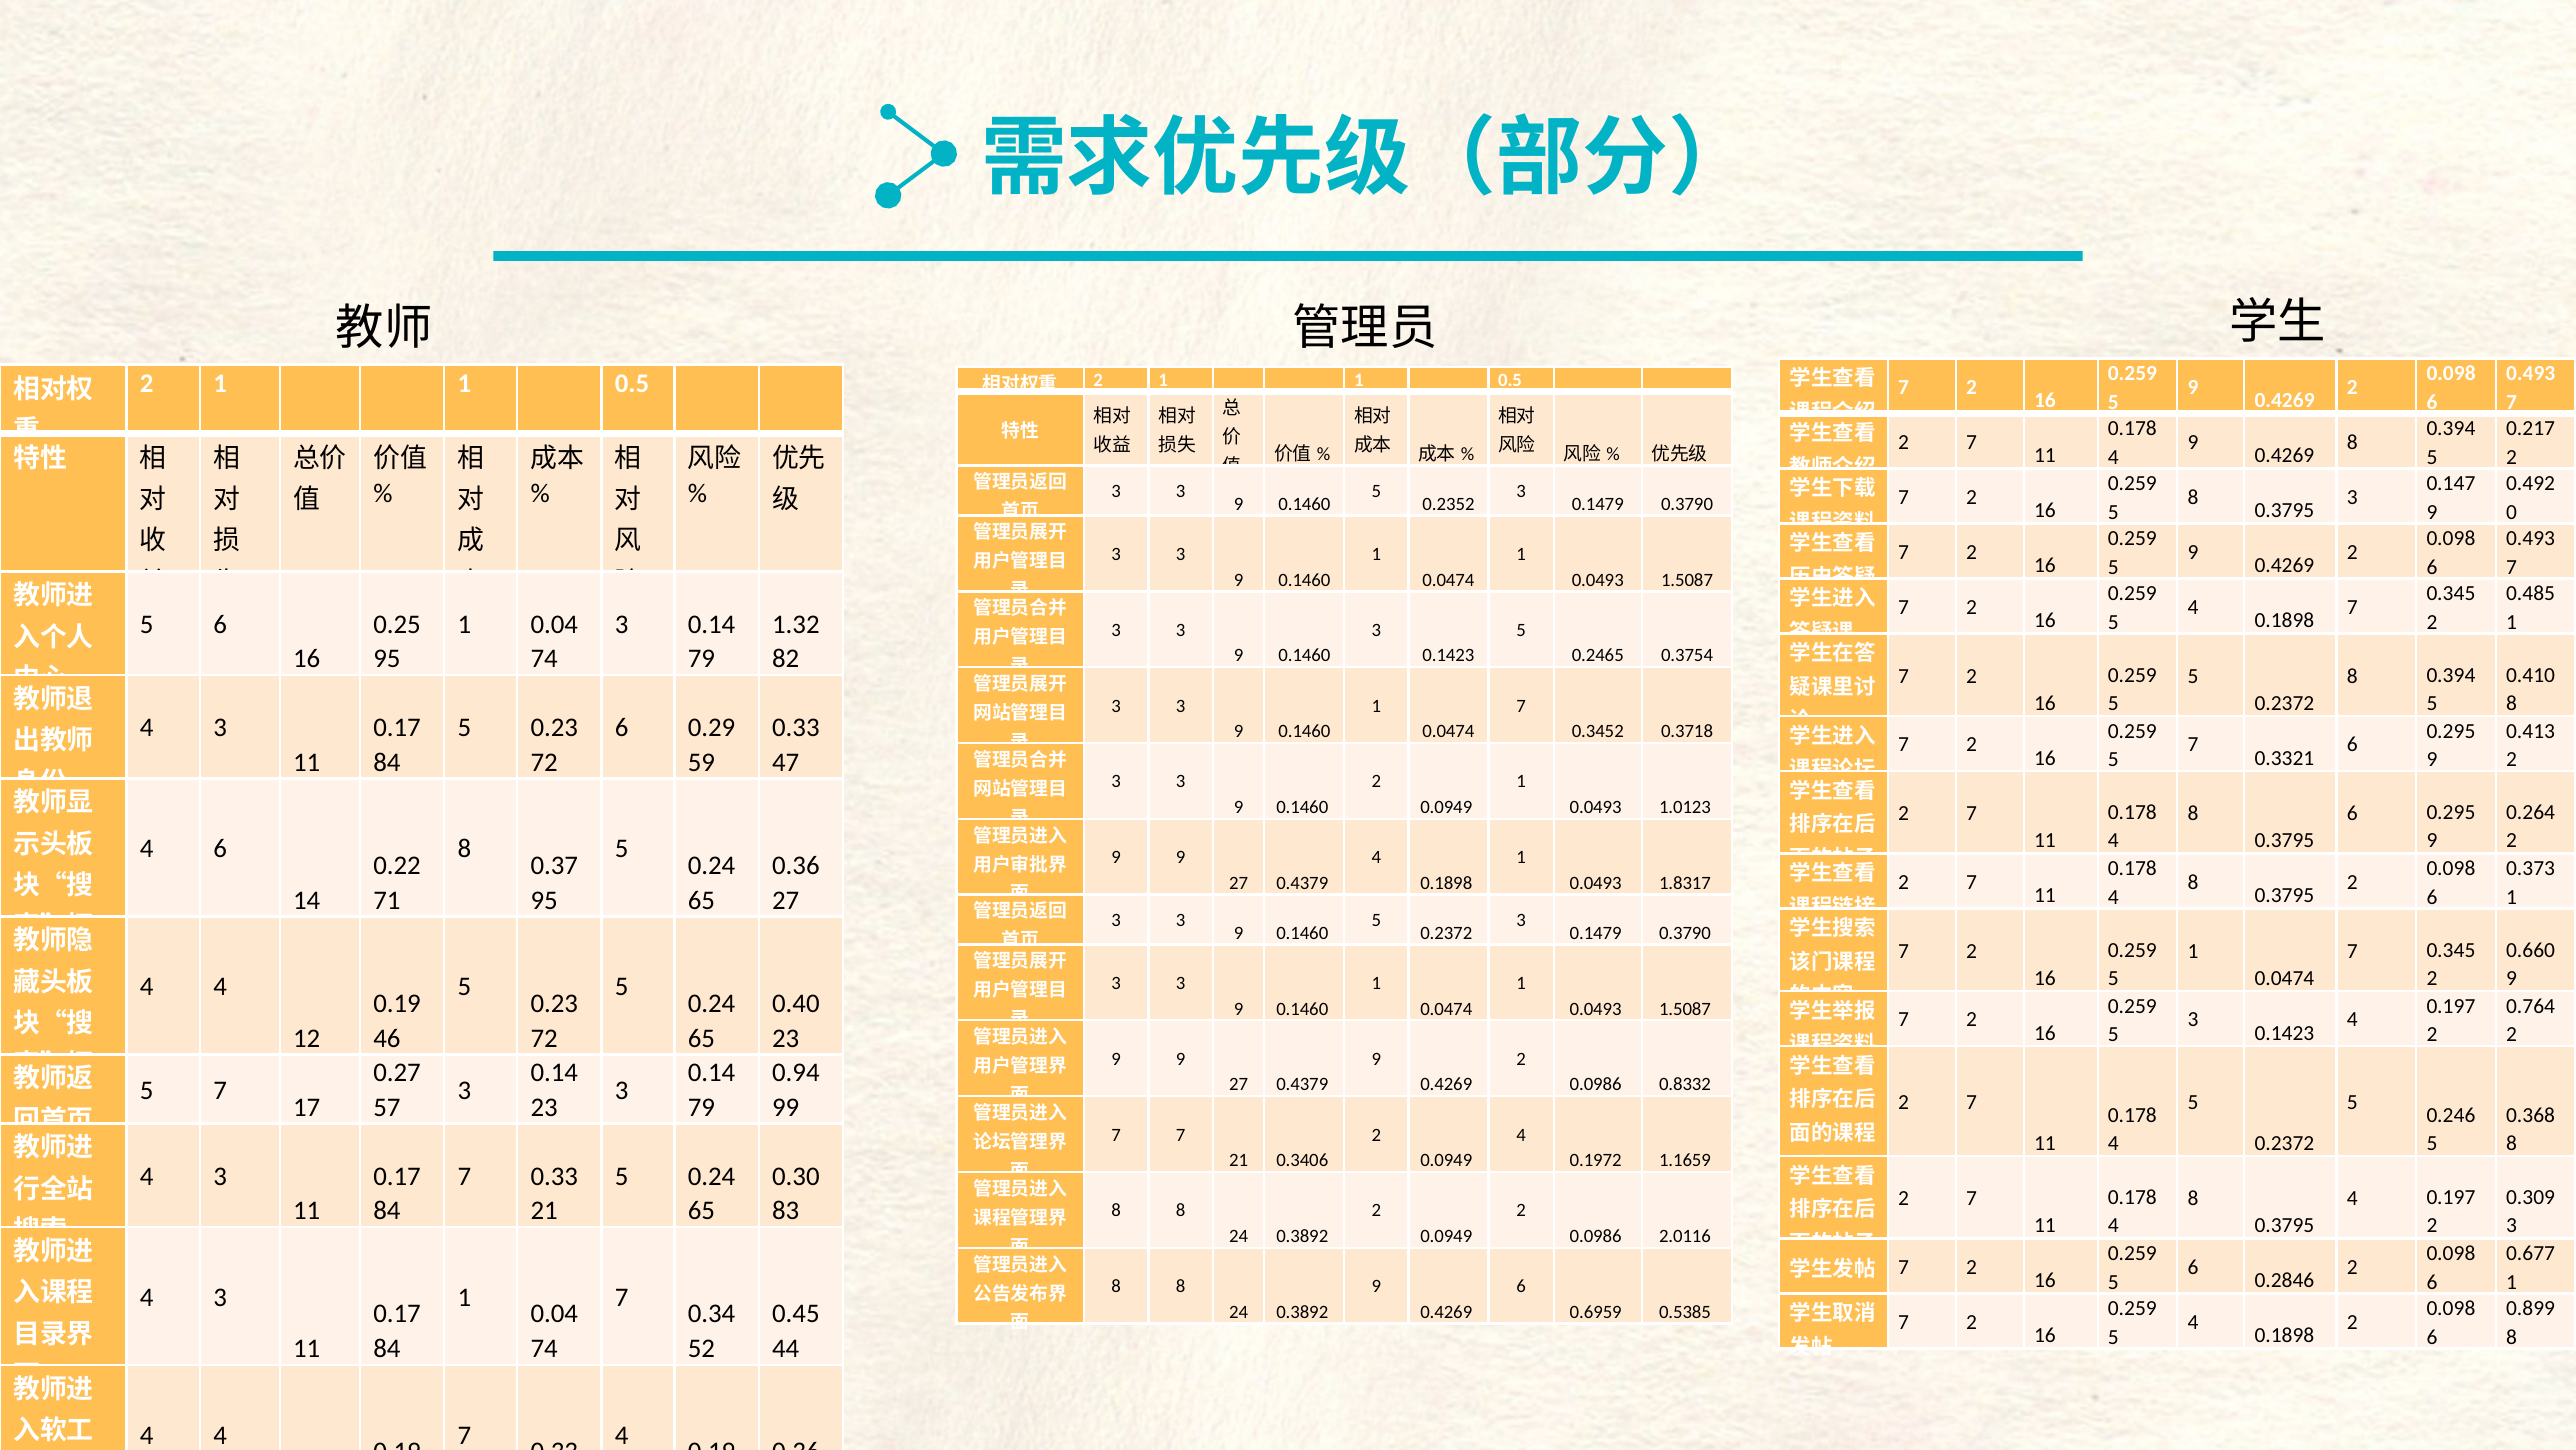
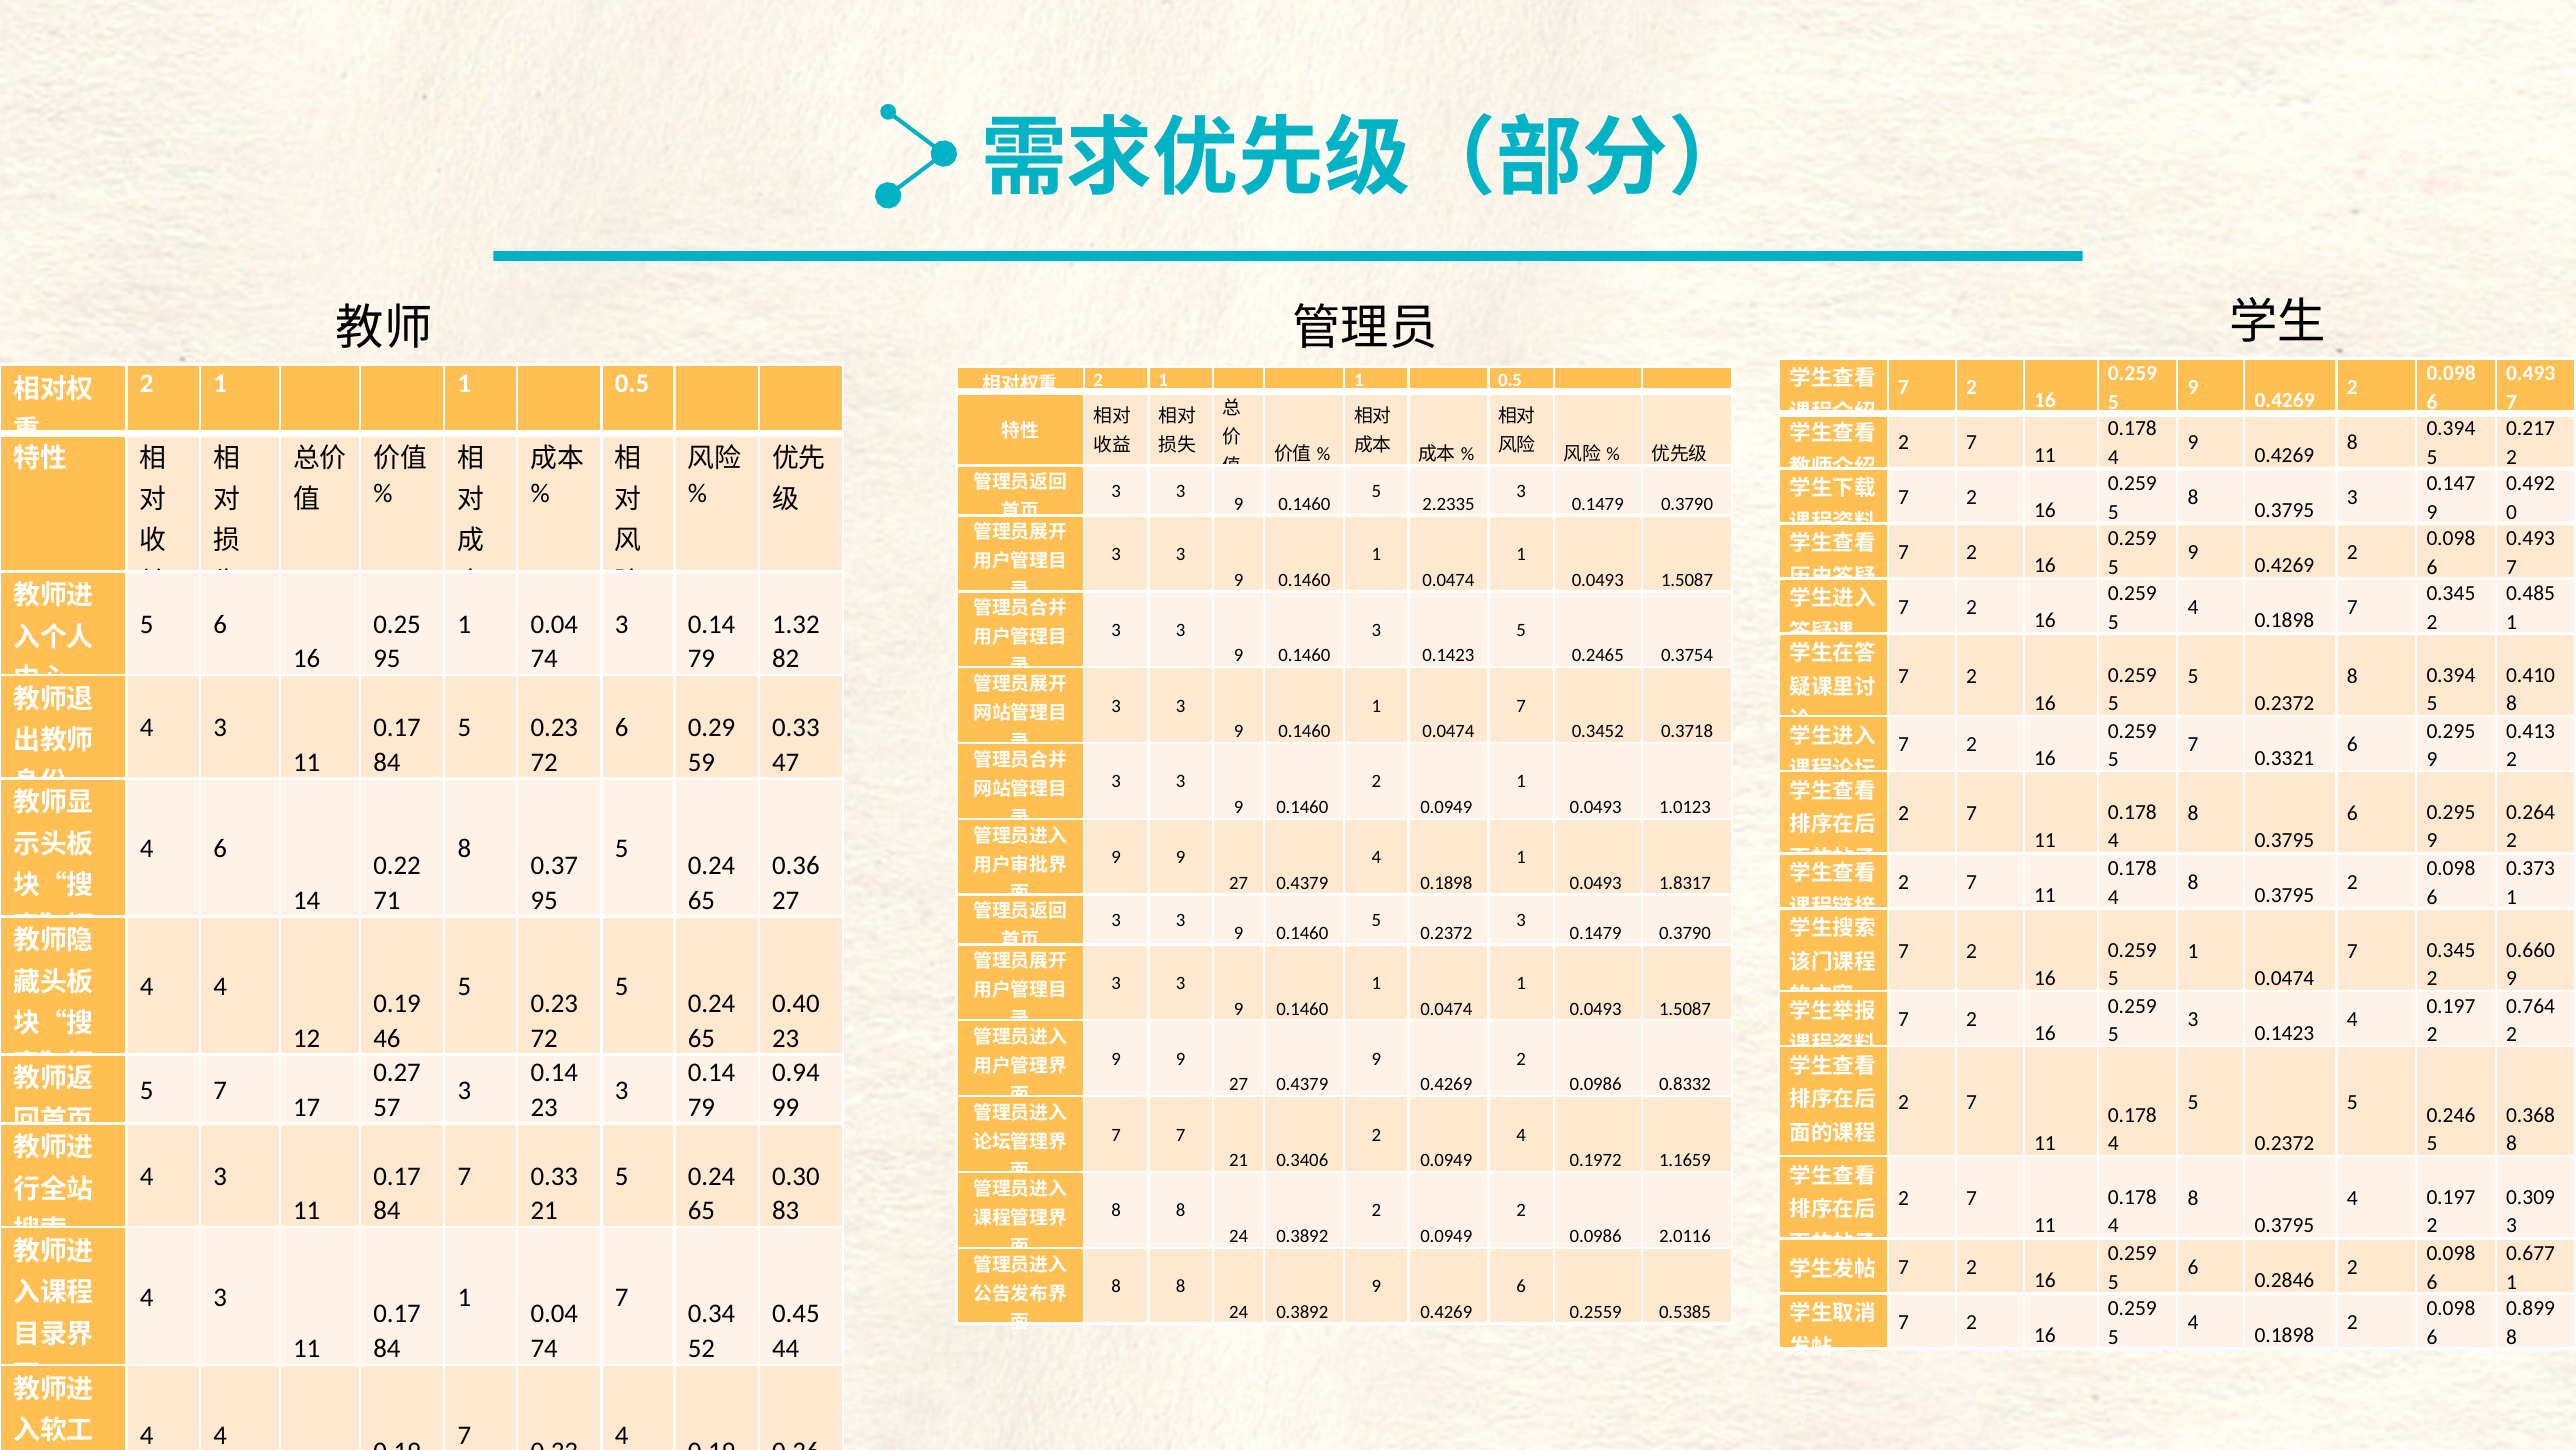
0.2352: 0.2352 -> 2.2335 (1449, 504)
0.6959: 0.6959 -> 0.2559 (1596, 1312)
